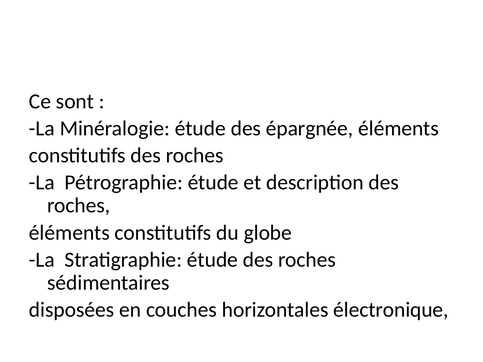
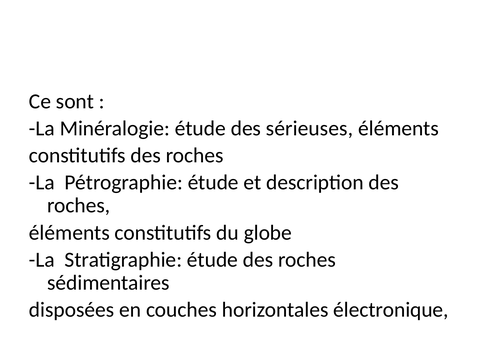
épargnée: épargnée -> sérieuses (309, 128)
